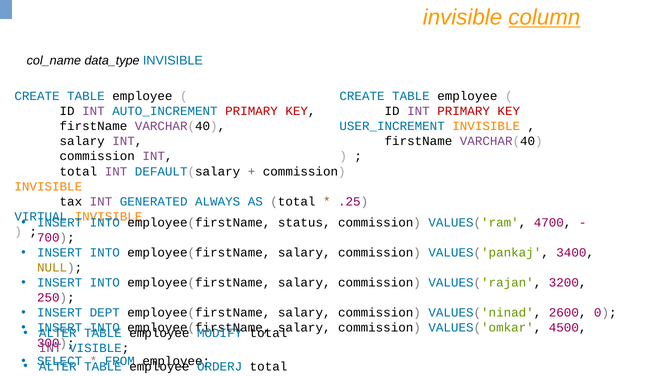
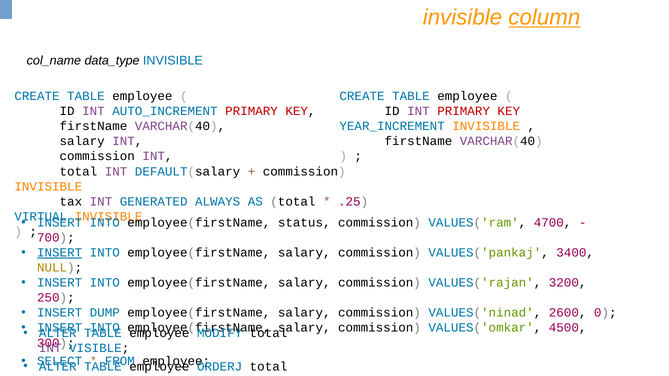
USER_INCREMENT: USER_INCREMENT -> YEAR_INCREMENT (392, 126)
INSERT underline: none -> present (60, 253)
DEPT: DEPT -> DUMP (105, 313)
